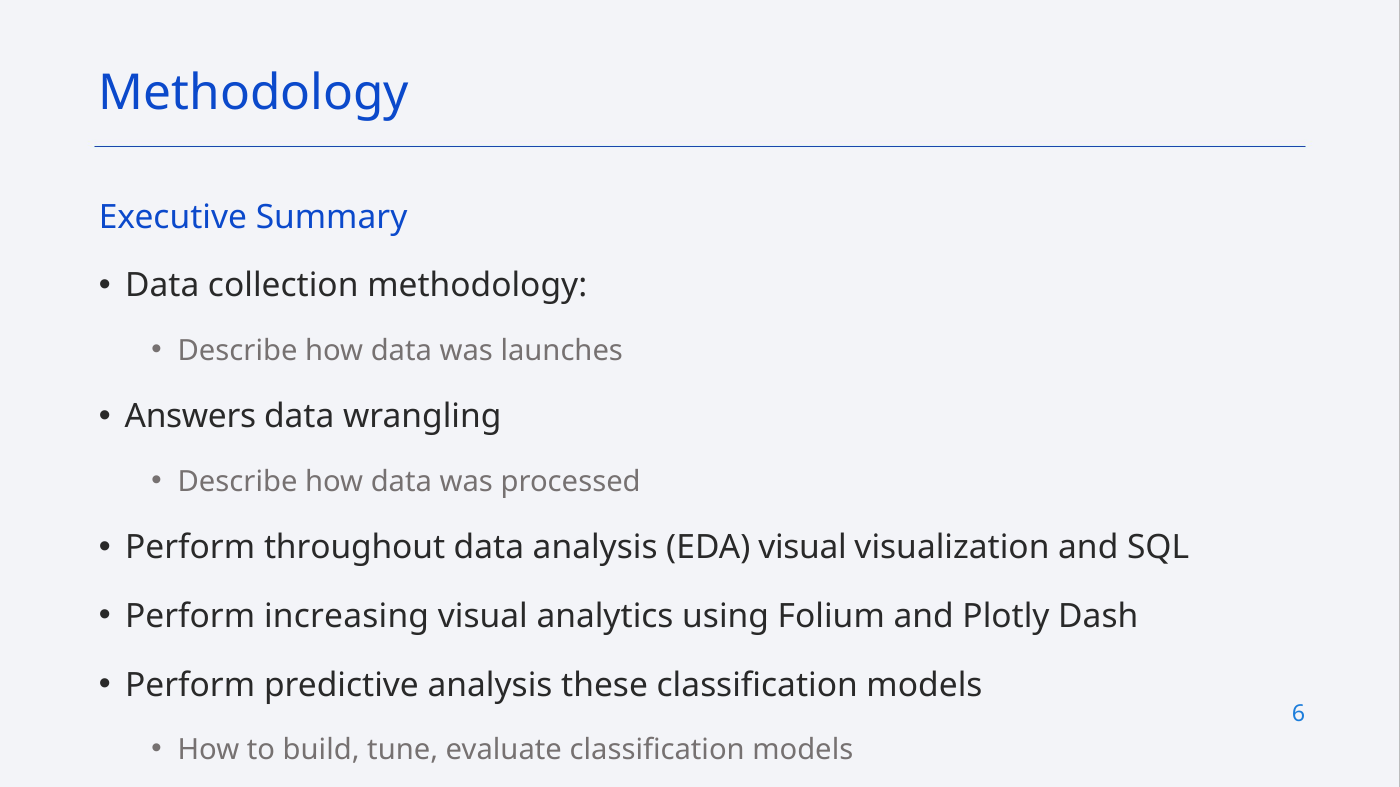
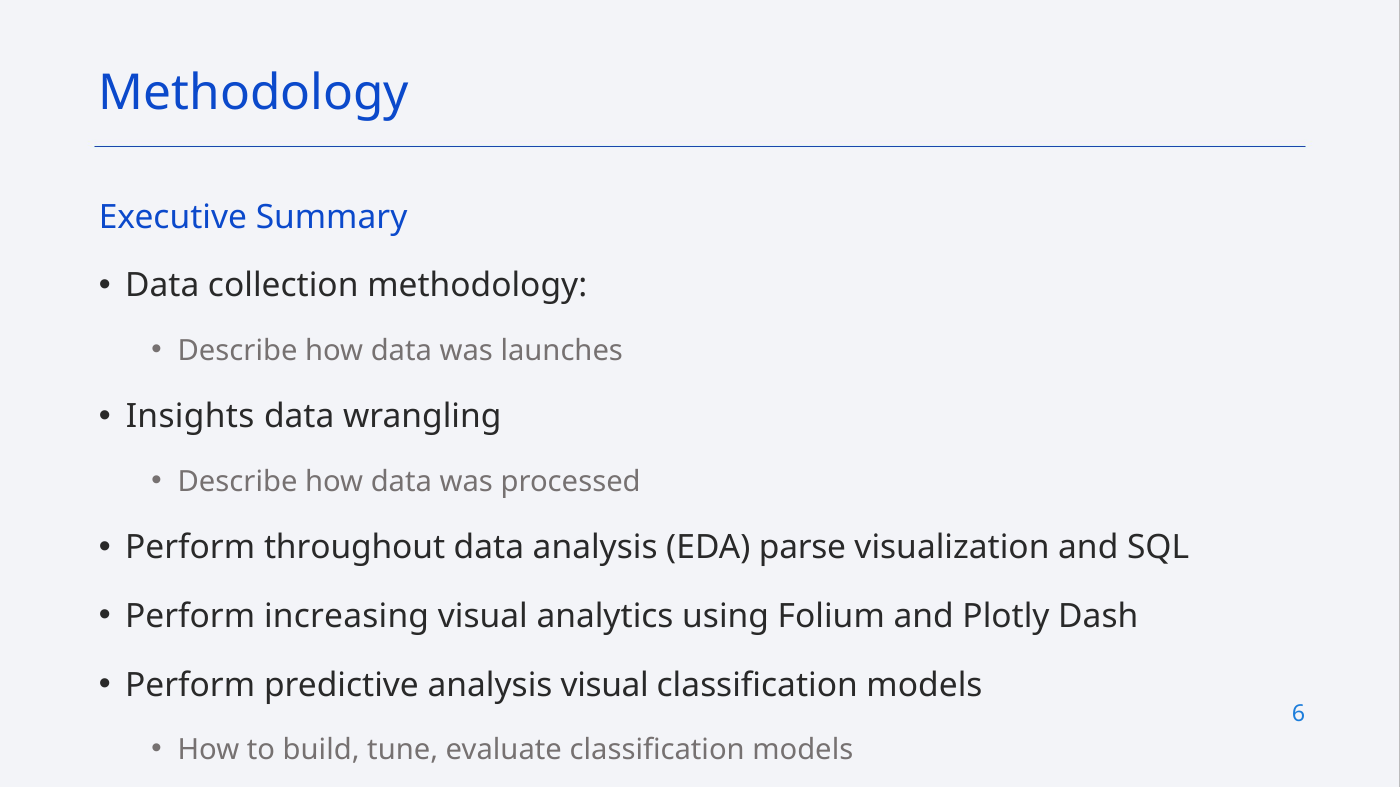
Answers: Answers -> Insights (190, 417)
EDA visual: visual -> parse (803, 548)
analysis these: these -> visual (605, 685)
